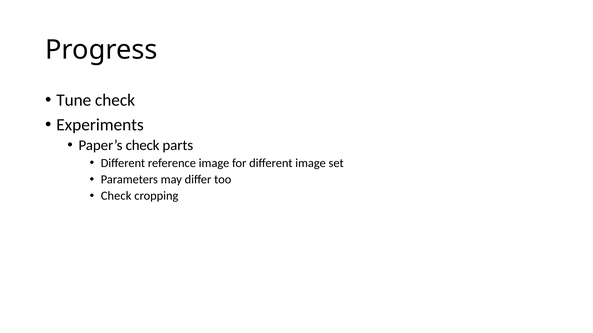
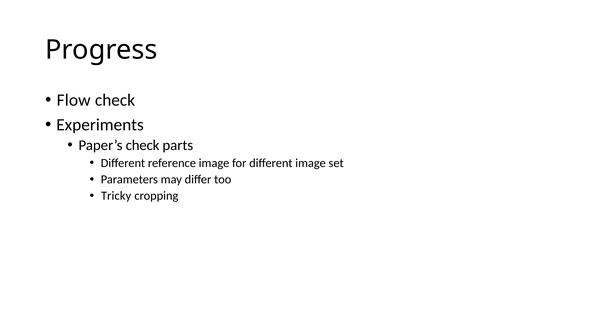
Tune: Tune -> Flow (74, 100)
Check: Check -> Tricky (116, 196)
